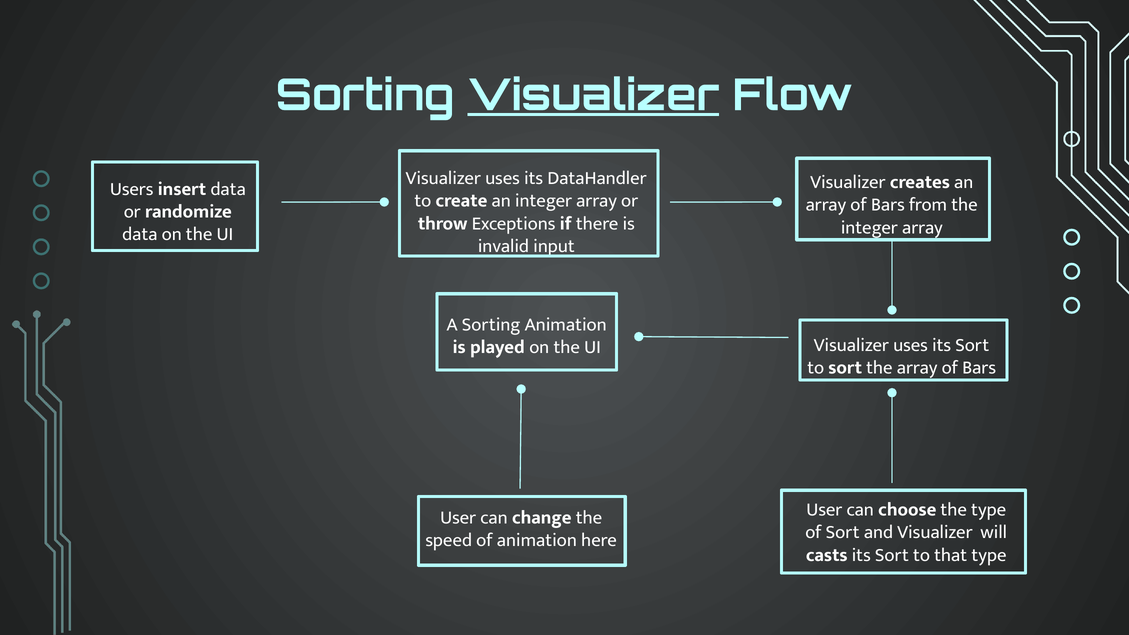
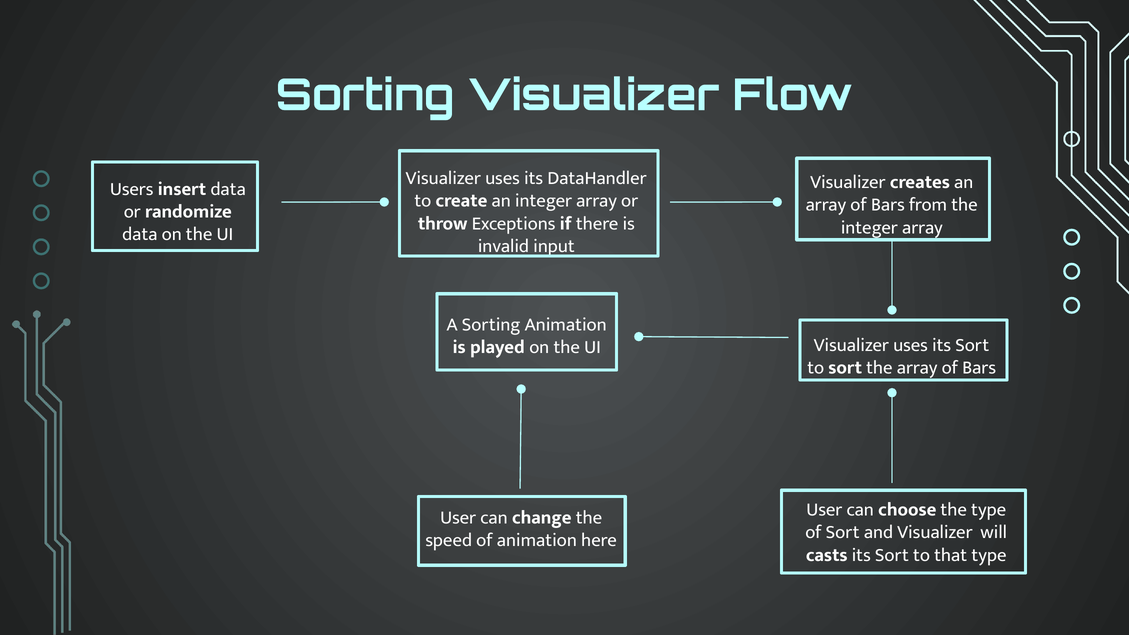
Visualizer underline: present -> none (593, 96)
